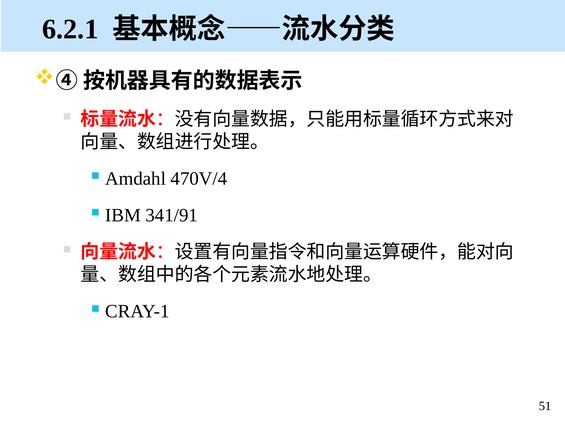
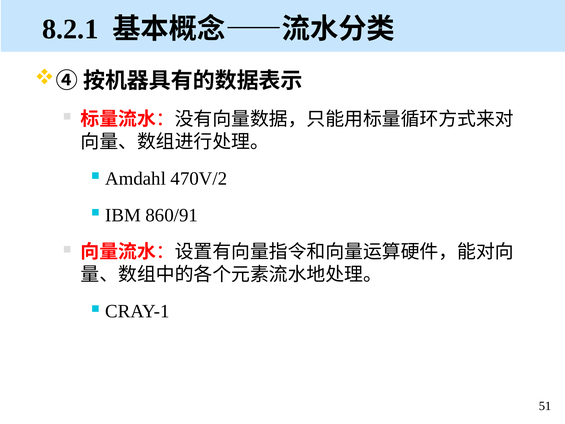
6.2.1: 6.2.1 -> 8.2.1 (70, 29)
470V/4: 470V/4 -> 470V/2 (199, 178)
341/91: 341/91 -> 860/91 (172, 215)
